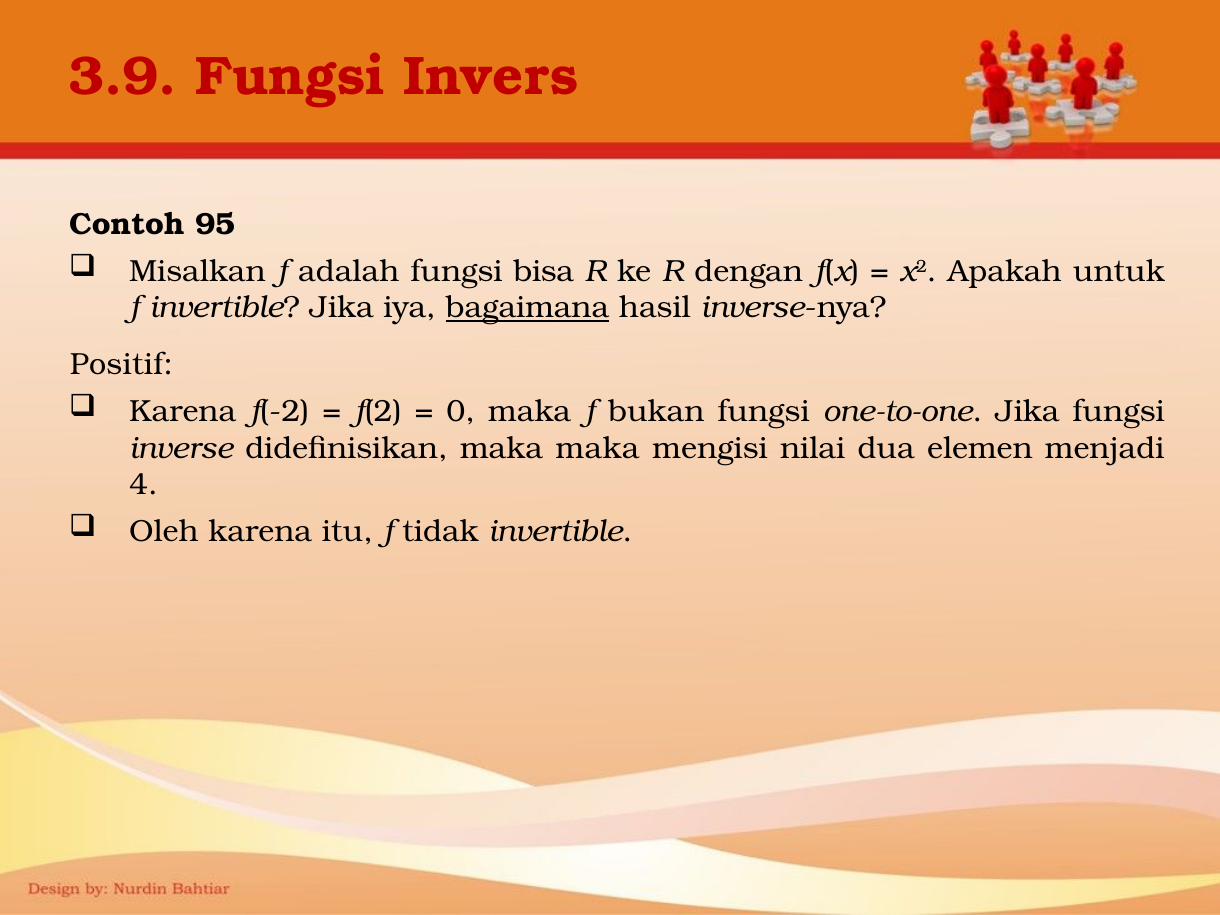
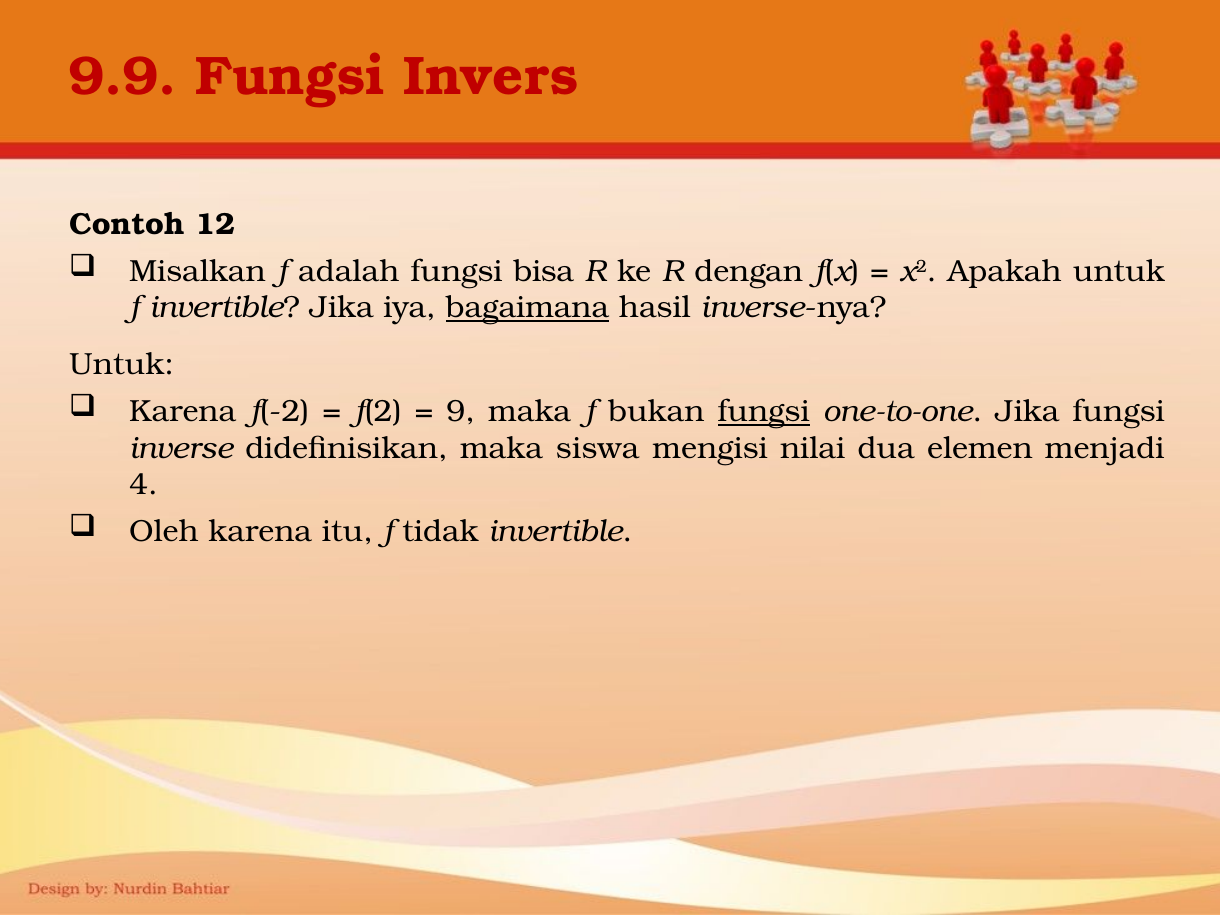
3.9: 3.9 -> 9.9 (122, 76)
95: 95 -> 12 (215, 225)
Positif: Positif -> Untuk (122, 365)
0: 0 -> 9 (461, 412)
fungsi underline: none -> present (764, 412)
maka maka: maka -> siswa (598, 448)
